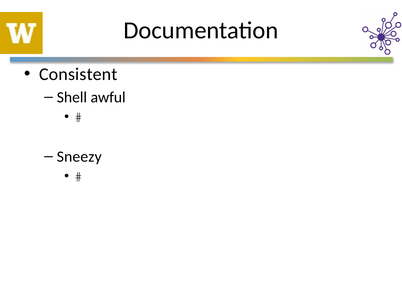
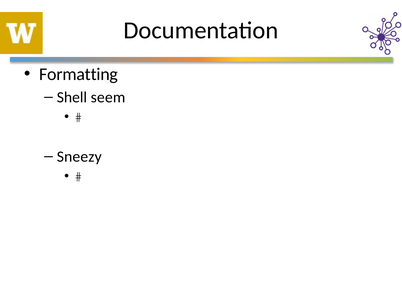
Consistent: Consistent -> Formatting (79, 74)
awful: awful -> seem (108, 97)
